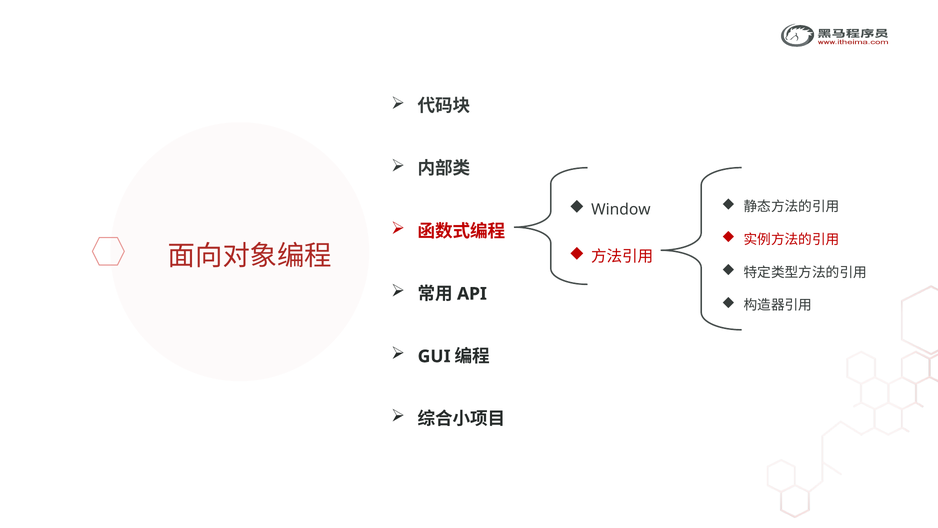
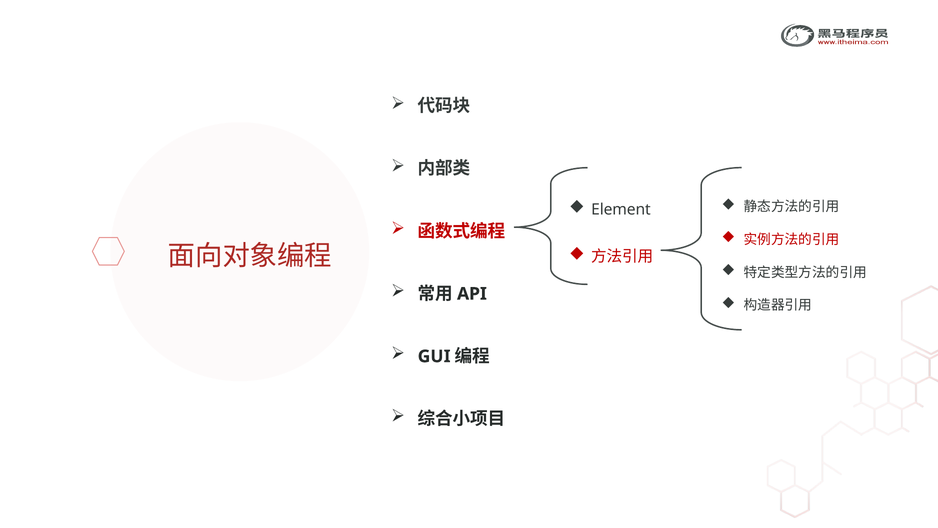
Window: Window -> Element (621, 210)
